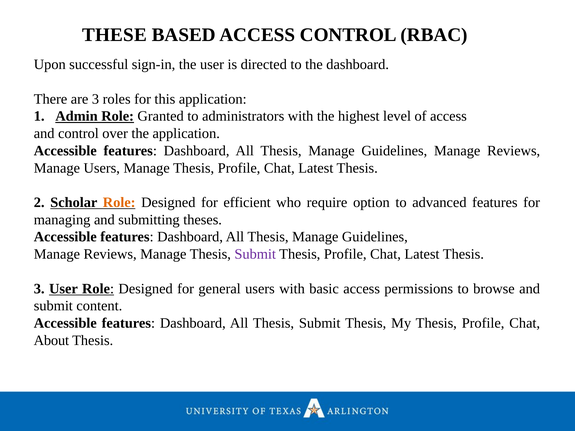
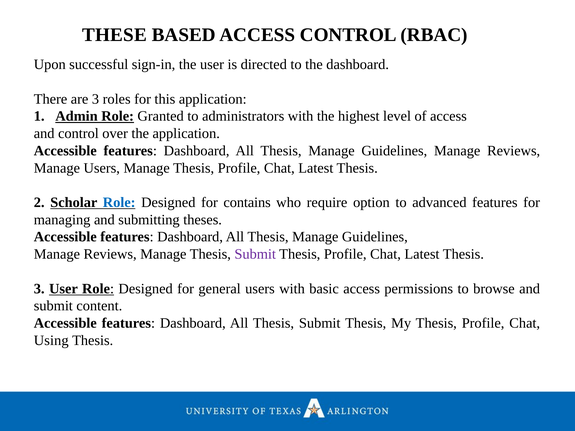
Role colour: orange -> blue (119, 203)
efficient: efficient -> contains (247, 203)
About: About -> Using (51, 341)
